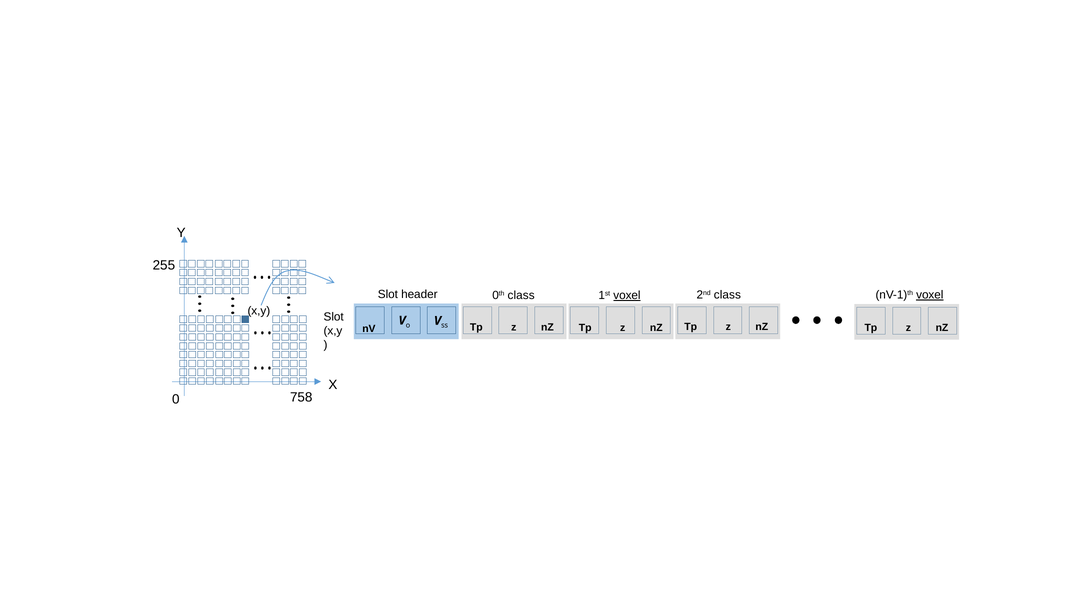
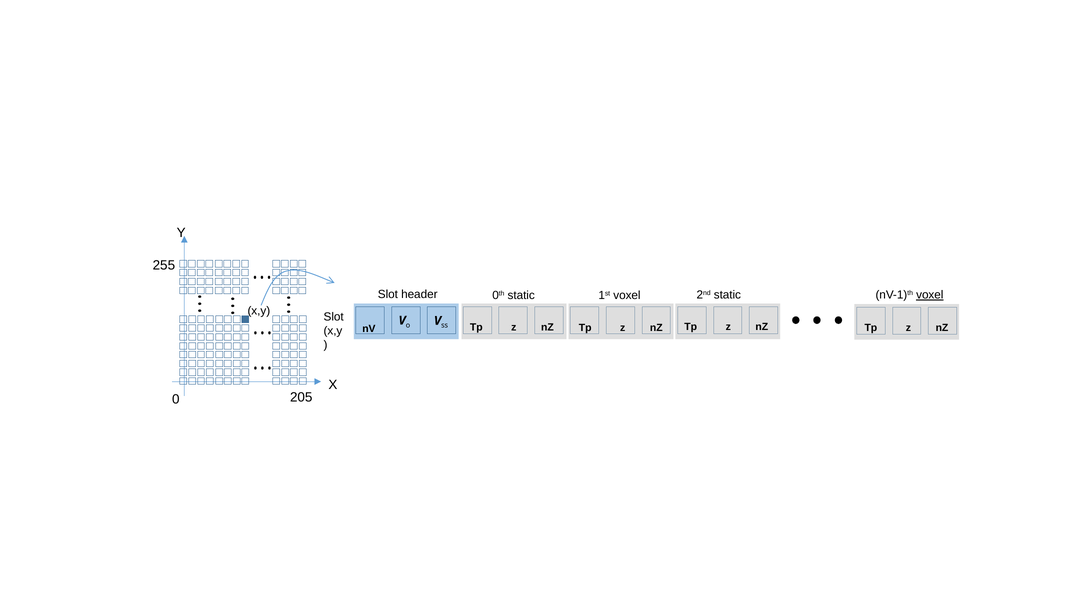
2nd class: class -> static (727, 295)
0th class: class -> static (521, 295)
voxel underline: present -> none (627, 295)
758: 758 -> 205 (301, 397)
